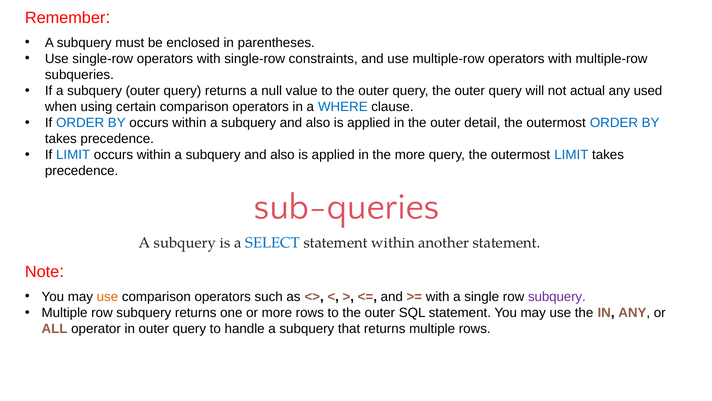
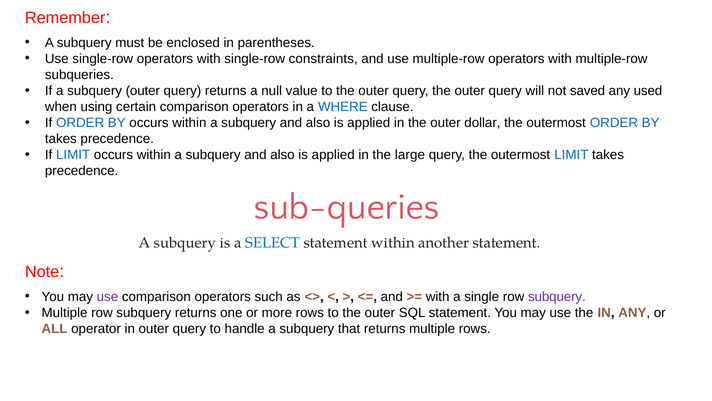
actual: actual -> saved (588, 91)
detail: detail -> dollar (482, 123)
the more: more -> large (410, 155)
use colour: orange -> purple (107, 296)
